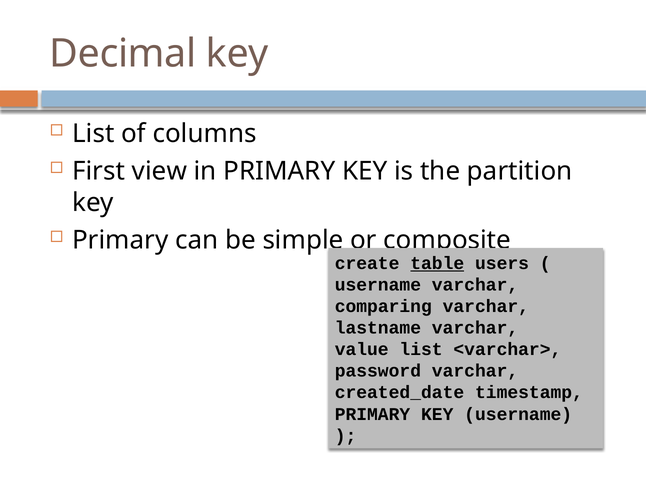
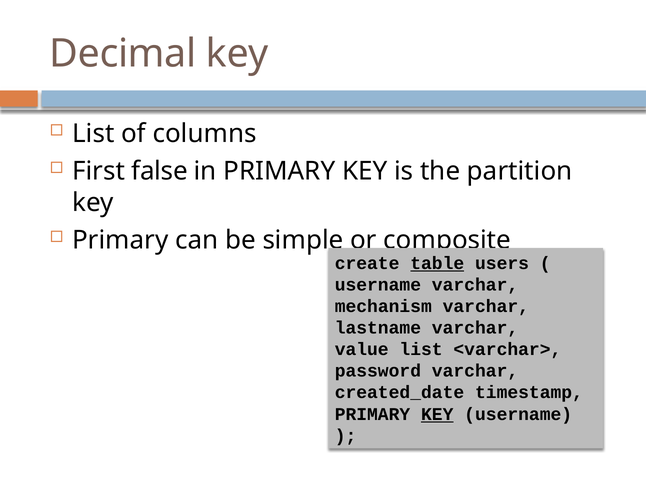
view: view -> false (160, 171)
comparing: comparing -> mechanism (383, 306)
KEY underline: none -> present (437, 414)
